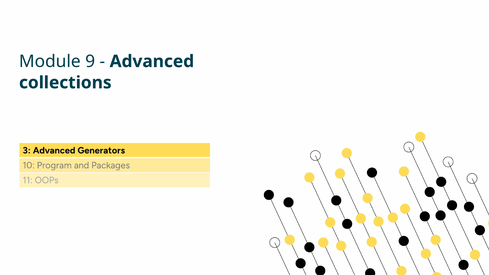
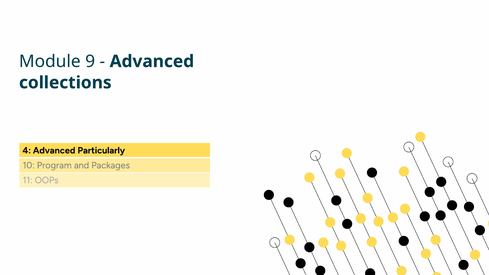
3: 3 -> 4 (27, 150)
Generators: Generators -> Particularly (101, 150)
